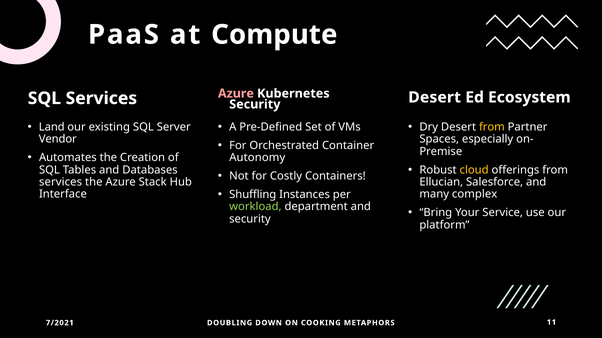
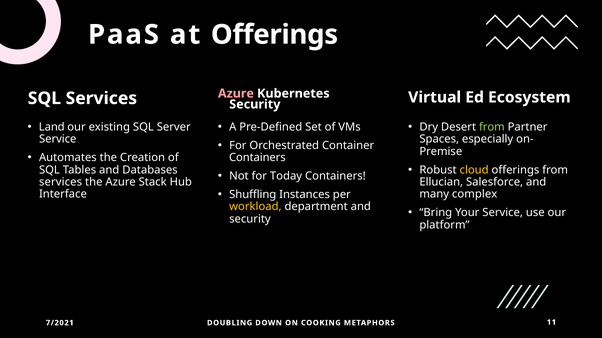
at Compute: Compute -> Offerings (274, 35)
Desert: Desert -> Virtual (435, 97)
from colour: yellow -> light green (492, 127)
Vendor: Vendor -> Service (58, 140)
Autonomy: Autonomy -> Containers (257, 158)
Costly: Costly -> Today (286, 176)
workload colour: light green -> yellow (255, 207)
